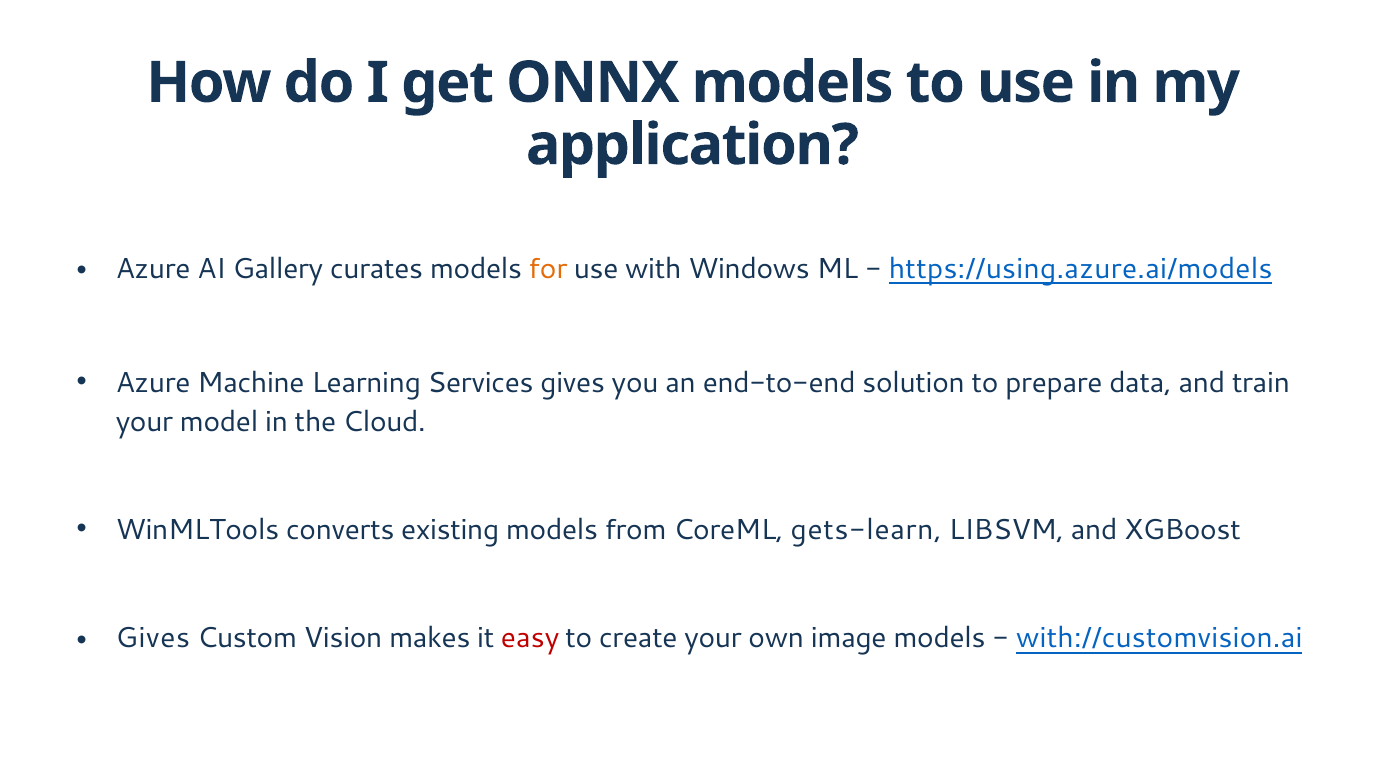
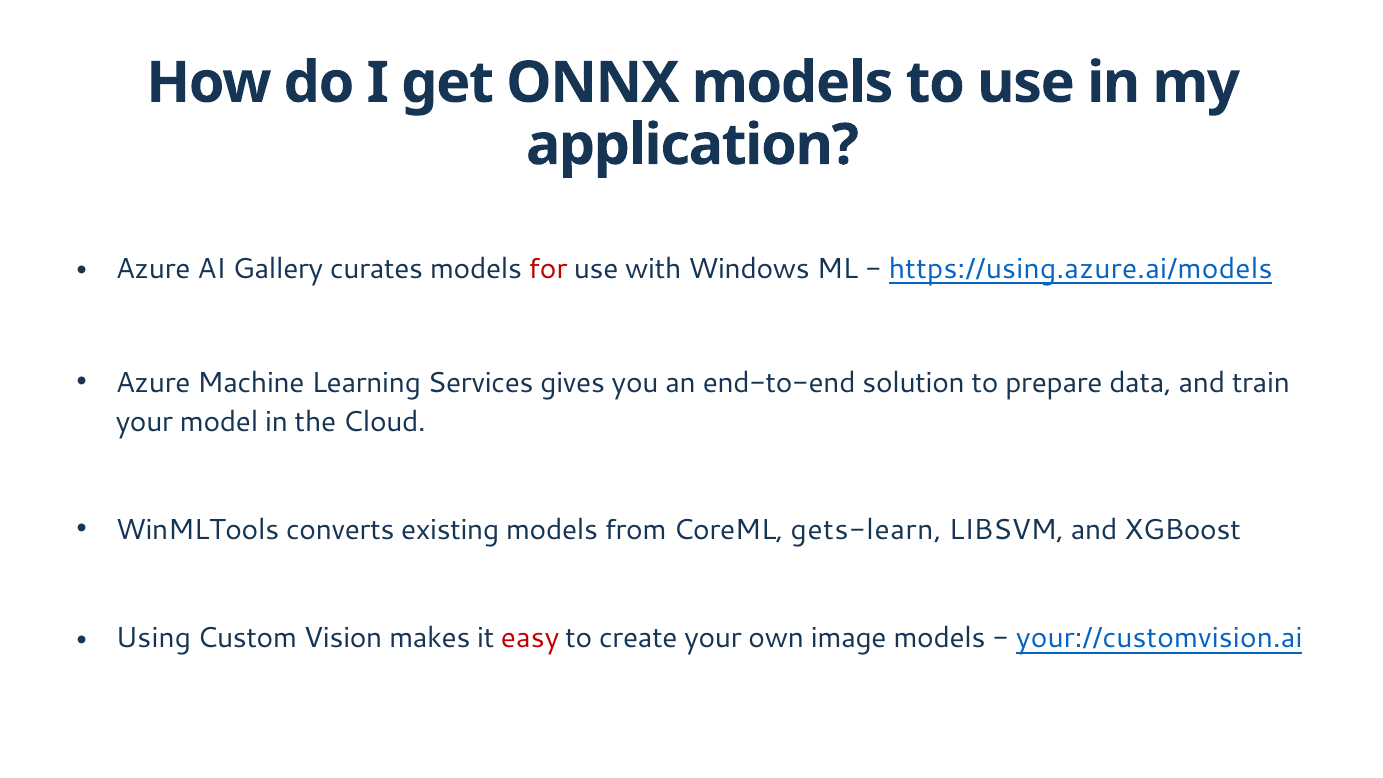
for colour: orange -> red (548, 269)
Gives: Gives -> Using (153, 638)
with://customvision.ai: with://customvision.ai -> your://customvision.ai (1159, 638)
